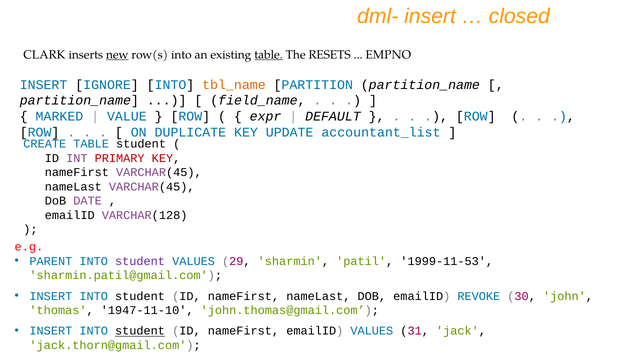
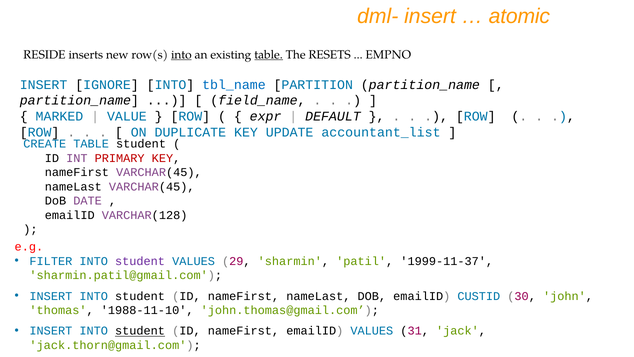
closed: closed -> atomic (519, 17)
CLARK: CLARK -> RESIDE (44, 55)
new underline: present -> none (117, 55)
into underline: none -> present (181, 55)
tbl_name colour: orange -> blue (234, 85)
PARENT: PARENT -> FILTER (51, 261)
1999-11-53: 1999-11-53 -> 1999-11-37 (447, 261)
REVOKE: REVOKE -> CUSTID (479, 296)
1947-11-10: 1947-11-10 -> 1988-11-10 (147, 310)
